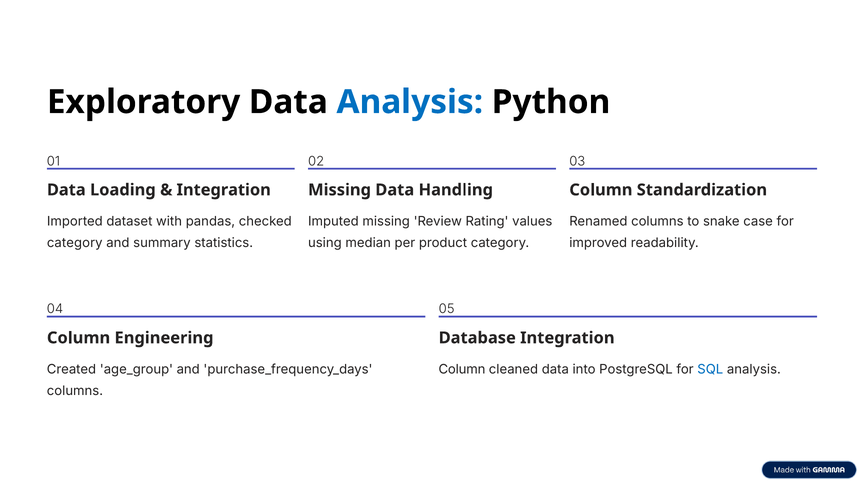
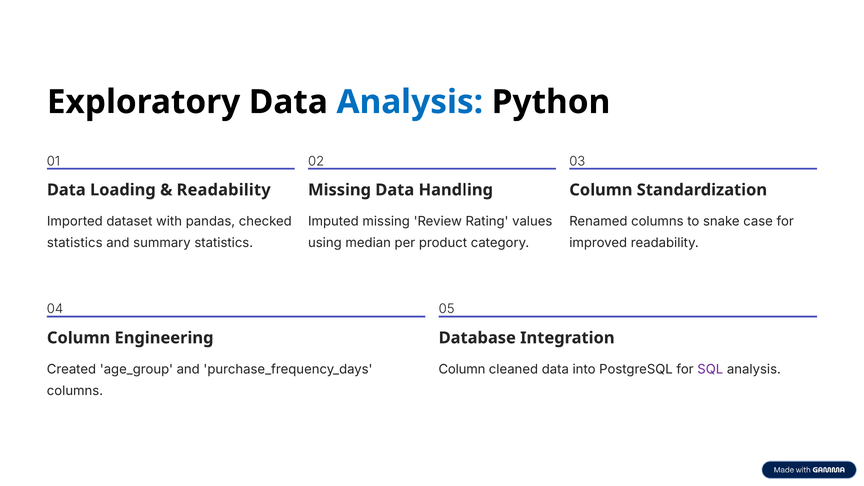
Integration: Integration -> Readability (224, 190)
category: category -> statistics (75, 243)
SQL colour: blue -> purple (710, 369)
